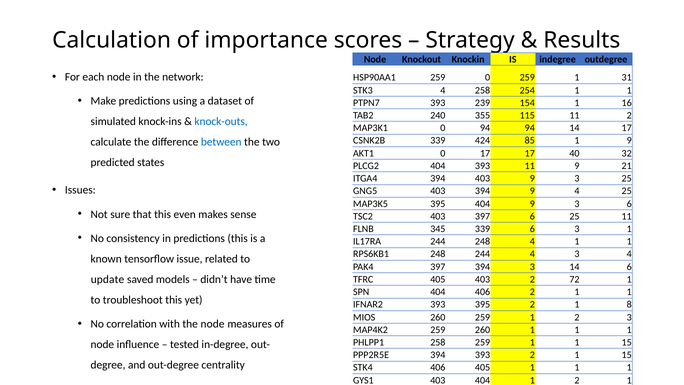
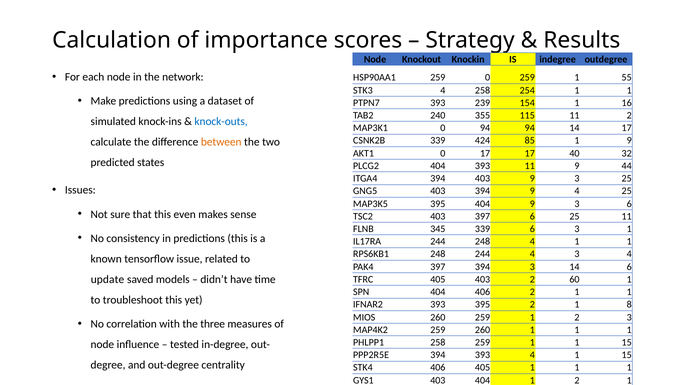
31: 31 -> 55 (627, 78)
between colour: blue -> orange (221, 142)
21: 21 -> 44 (627, 166)
72: 72 -> 60 (574, 279)
the node: node -> three (213, 324)
393 2: 2 -> 4 (532, 355)
